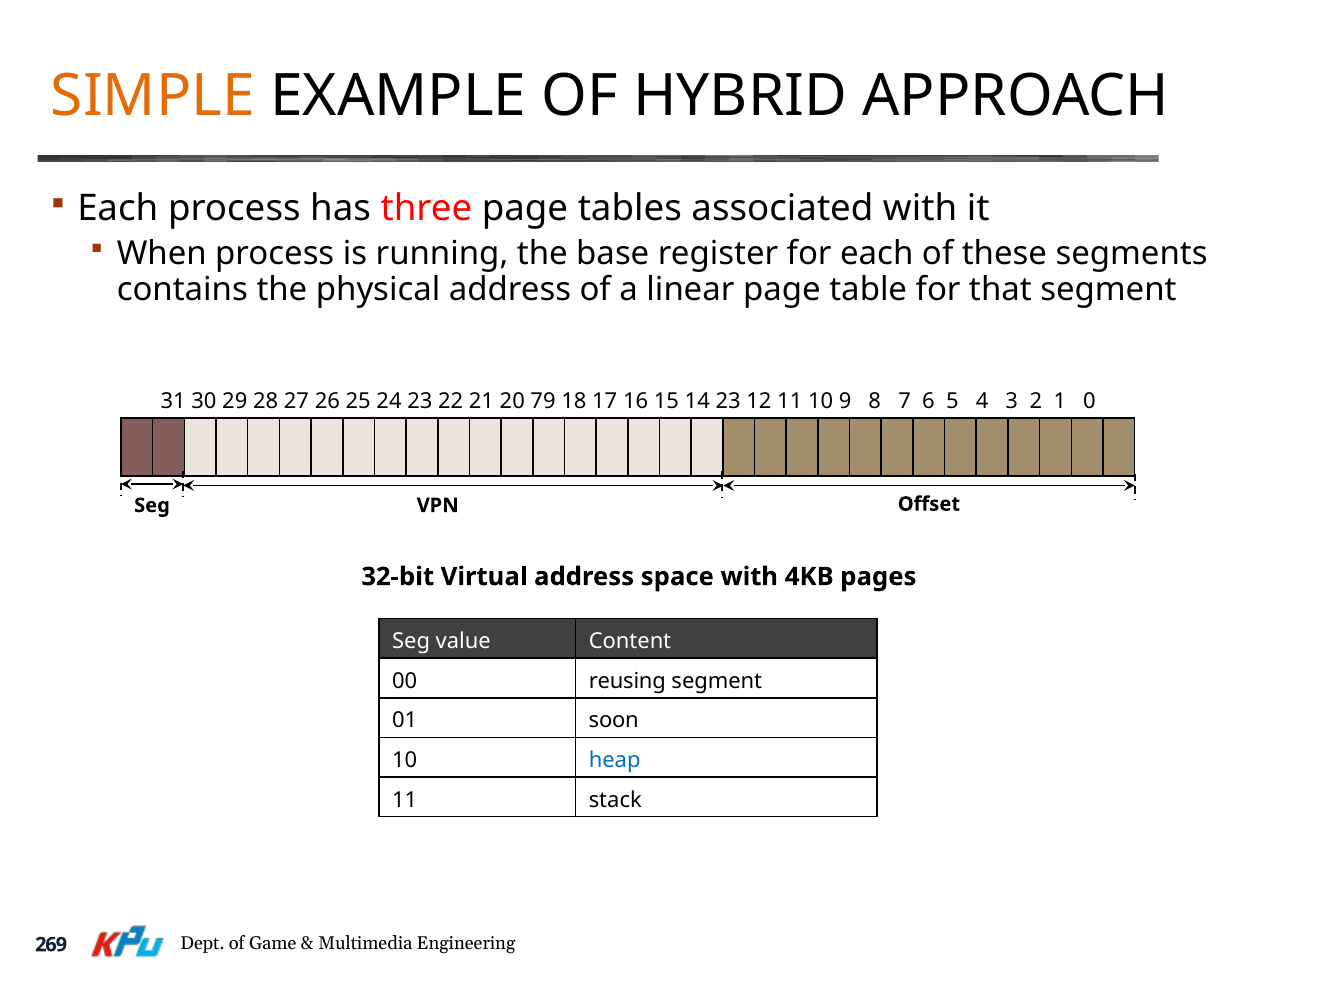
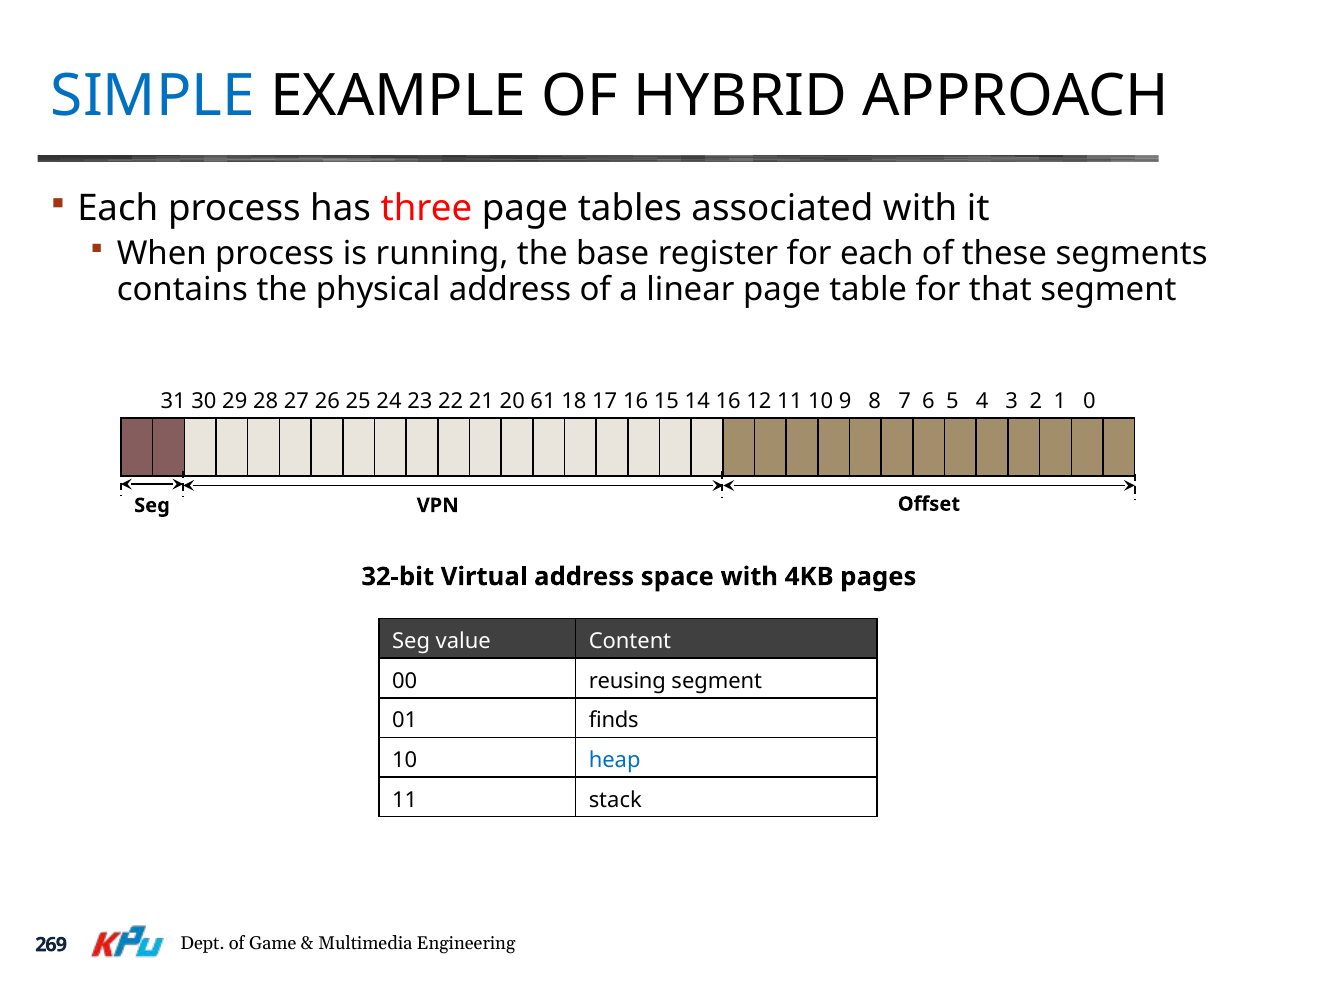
SIMPLE colour: orange -> blue (153, 97)
79: 79 -> 61 (543, 402)
14 23: 23 -> 16 (728, 402)
soon: soon -> finds (614, 721)
